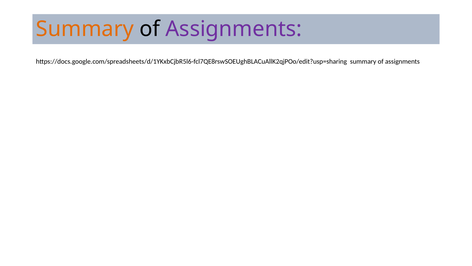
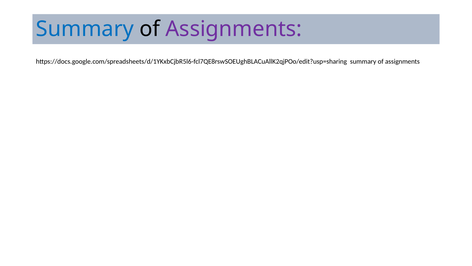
Summary colour: orange -> blue (85, 29)
